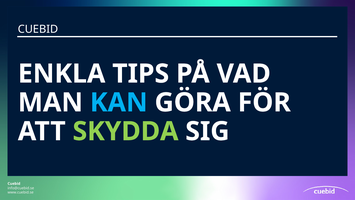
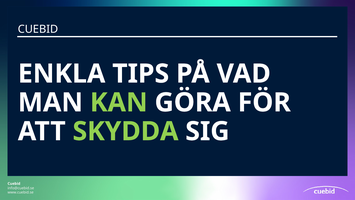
KAN colour: light blue -> light green (119, 102)
